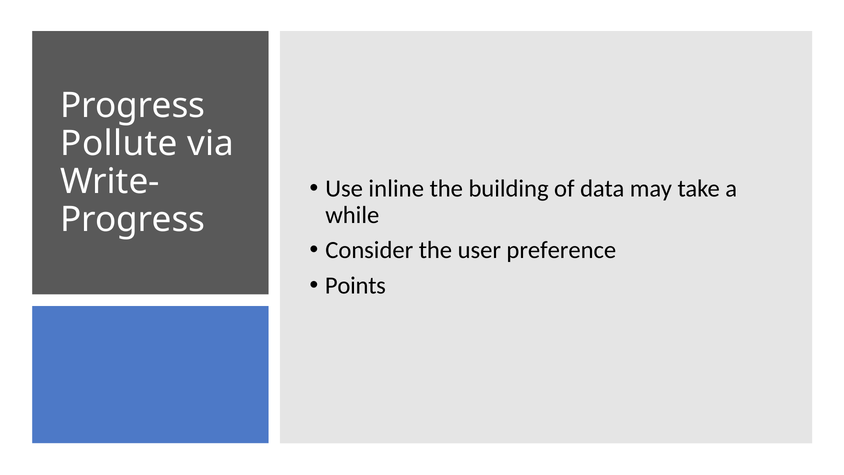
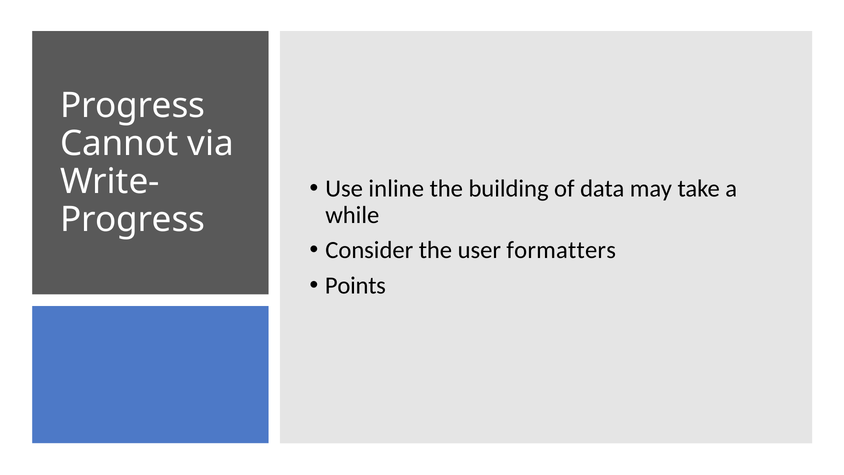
Pollute: Pollute -> Cannot (119, 143)
preference: preference -> formatters (561, 250)
